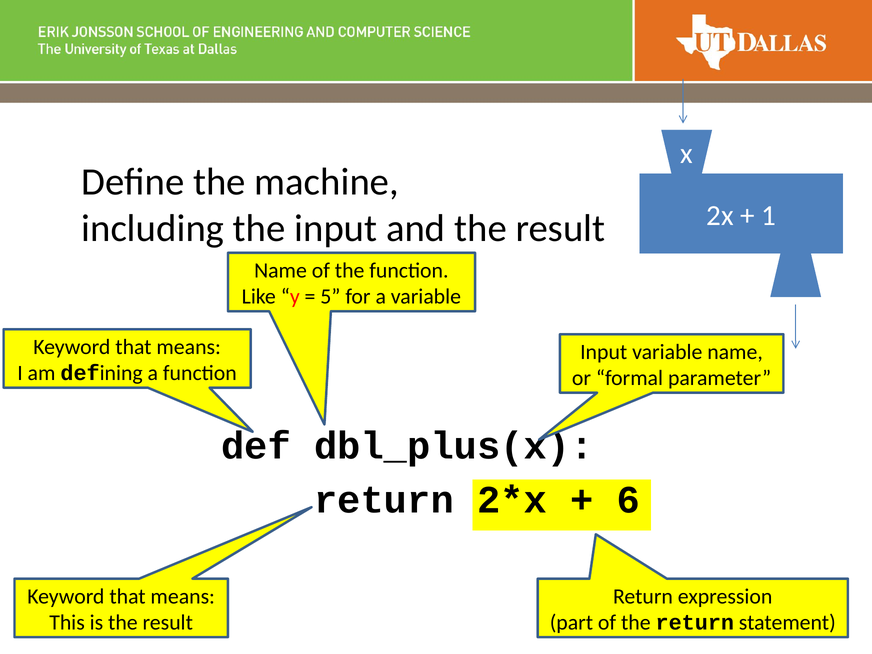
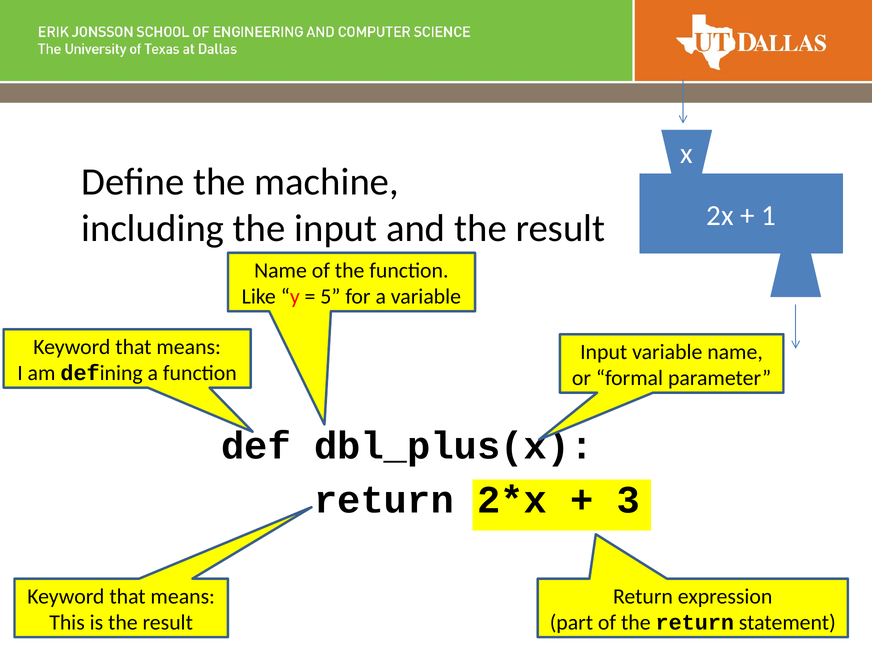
6: 6 -> 3 (628, 500)
